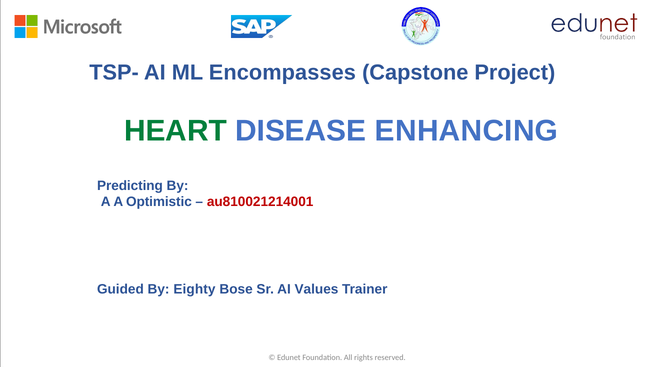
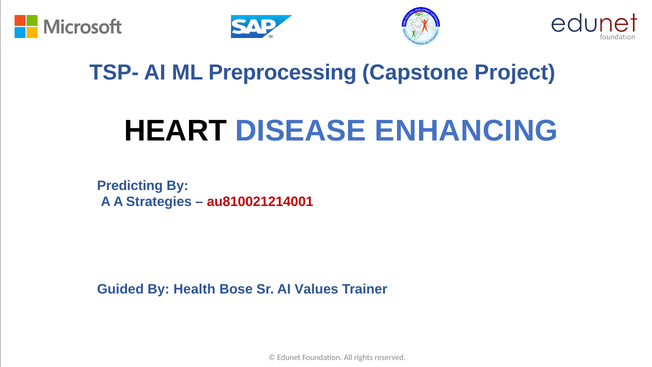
Encompasses: Encompasses -> Preprocessing (283, 72)
HEART colour: green -> black (175, 131)
Optimistic: Optimistic -> Strategies (159, 202)
Eighty: Eighty -> Health (194, 289)
